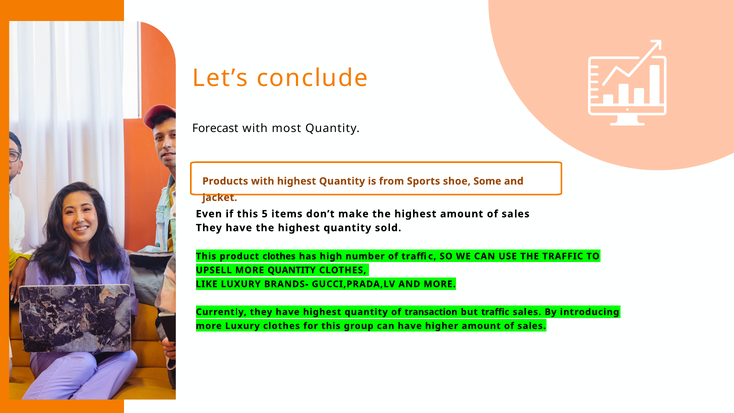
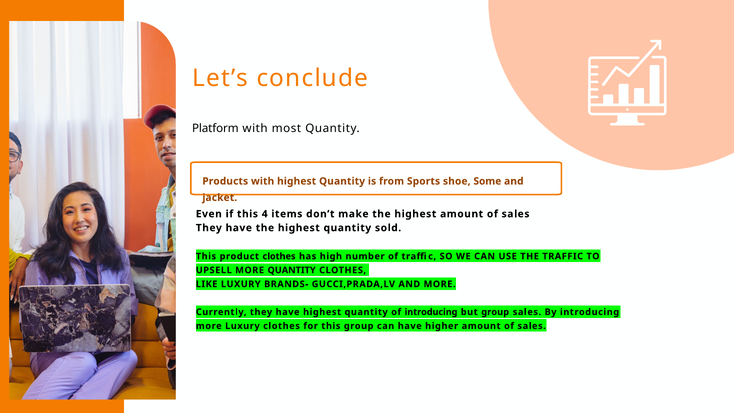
Forecast: Forecast -> Platform (215, 129)
5: 5 -> 4 (265, 214)
of transaction: transaction -> introducing (431, 312)
but traffic: traffic -> group (495, 312)
